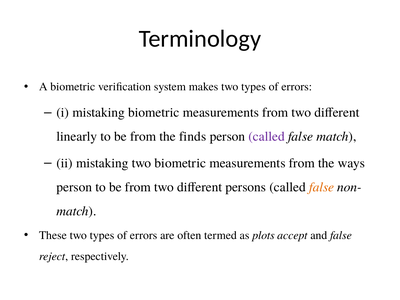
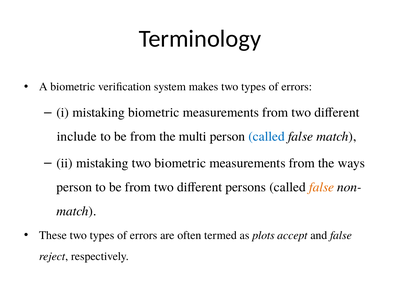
linearly: linearly -> include (77, 137)
finds: finds -> multi (193, 137)
called colour: purple -> blue (267, 137)
